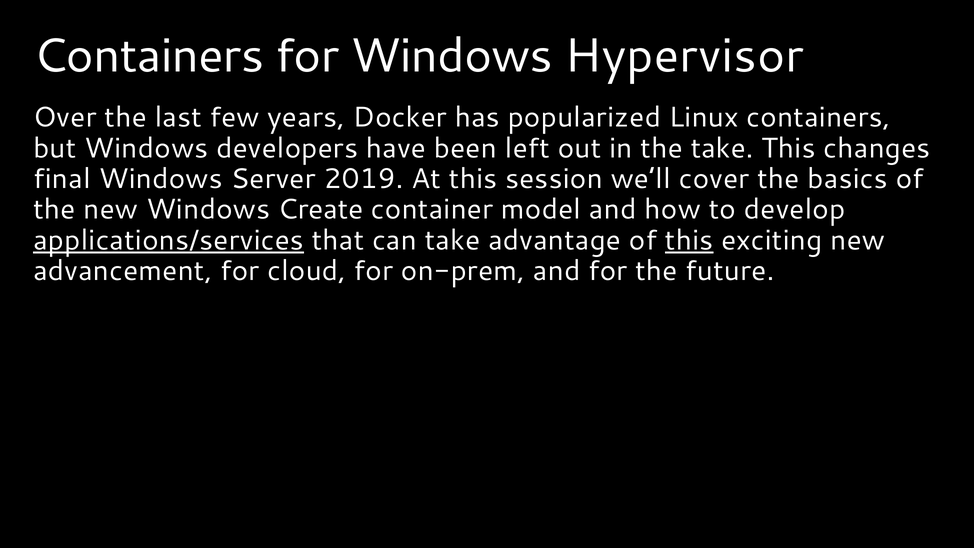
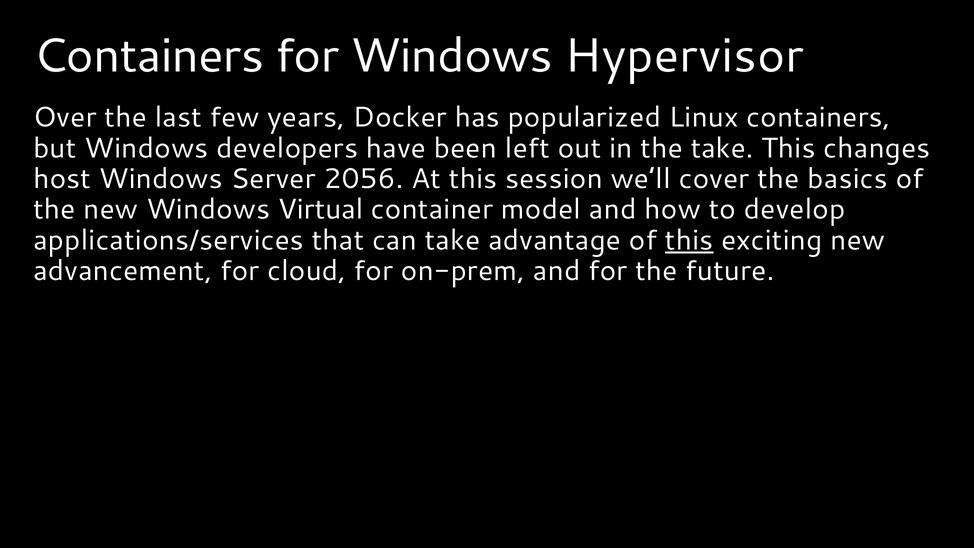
final: final -> host (62, 179)
2019: 2019 -> 2056 (364, 179)
Create: Create -> Virtual (321, 210)
applications/services underline: present -> none (169, 240)
